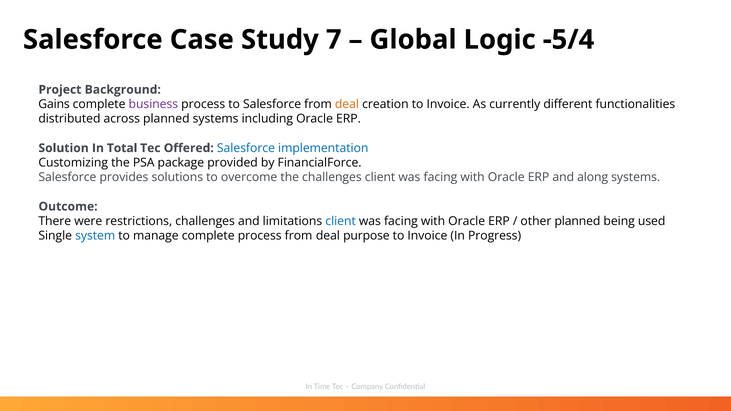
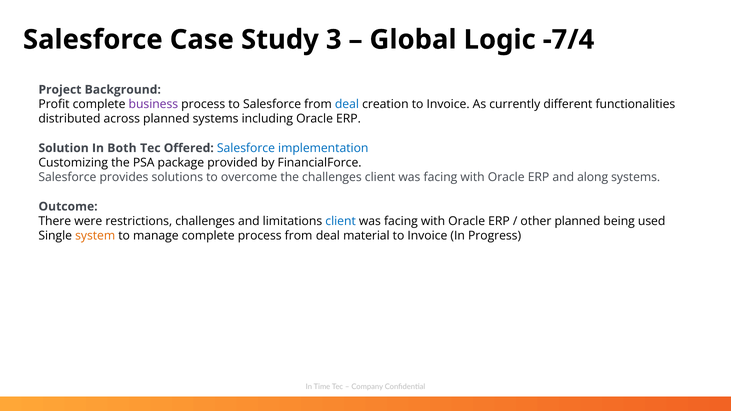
7: 7 -> 3 (334, 40)
-5/4: -5/4 -> -7/4 (569, 40)
Gains: Gains -> Profit (54, 104)
deal colour: orange -> blue (347, 104)
Total: Total -> Both (122, 148)
system colour: blue -> orange (95, 236)
purpose: purpose -> material (366, 236)
